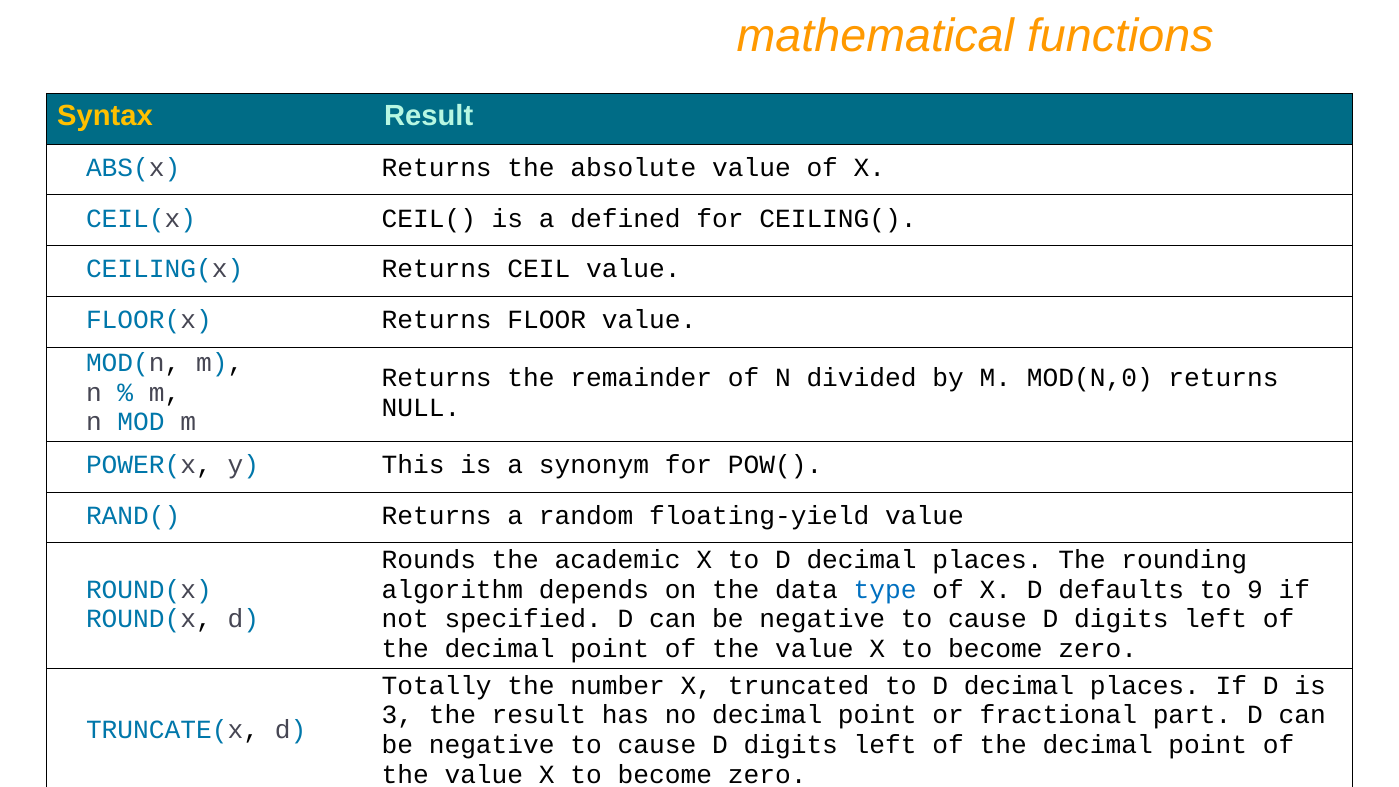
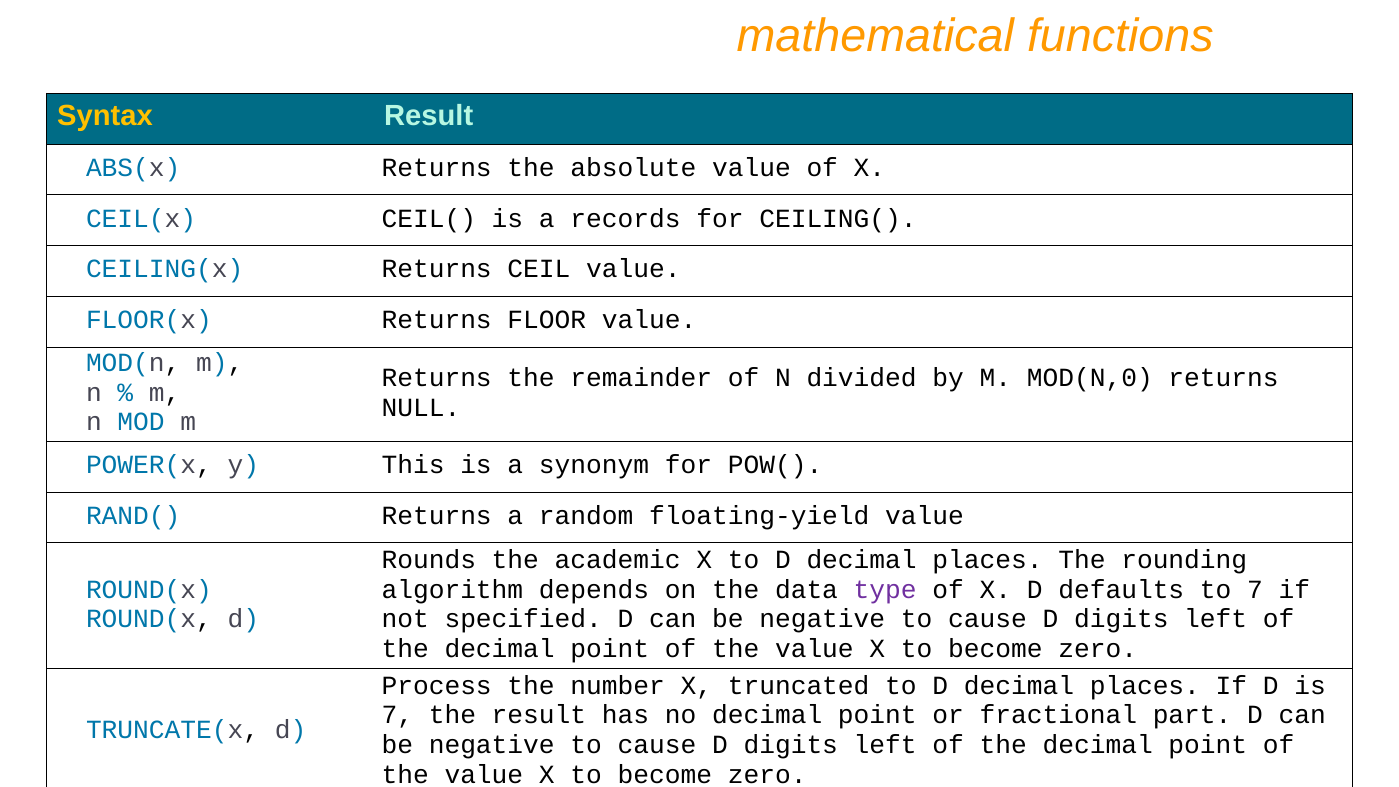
defined: defined -> records (626, 218)
type colour: blue -> purple (885, 589)
to 9: 9 -> 7 (1255, 589)
Totally: Totally -> Process (437, 686)
3: 3 -> 7 (397, 715)
